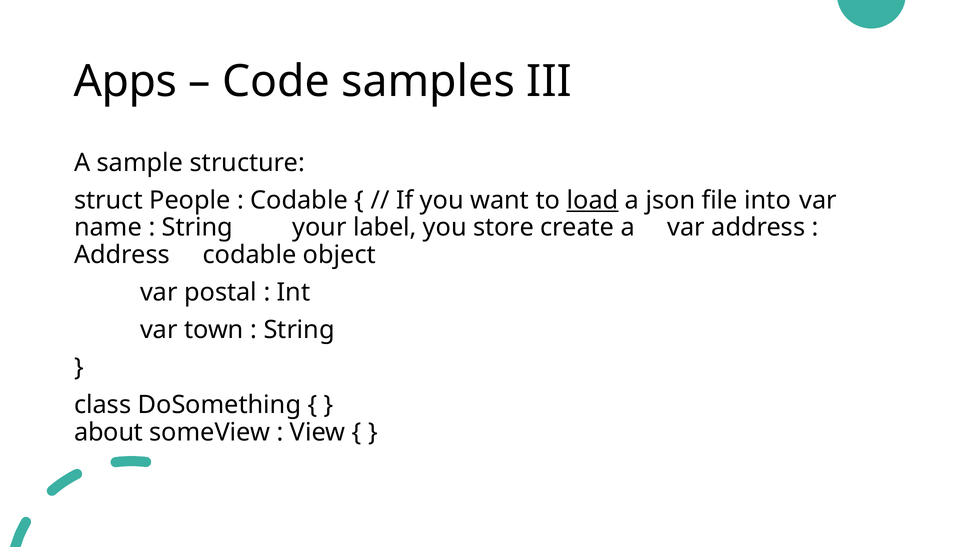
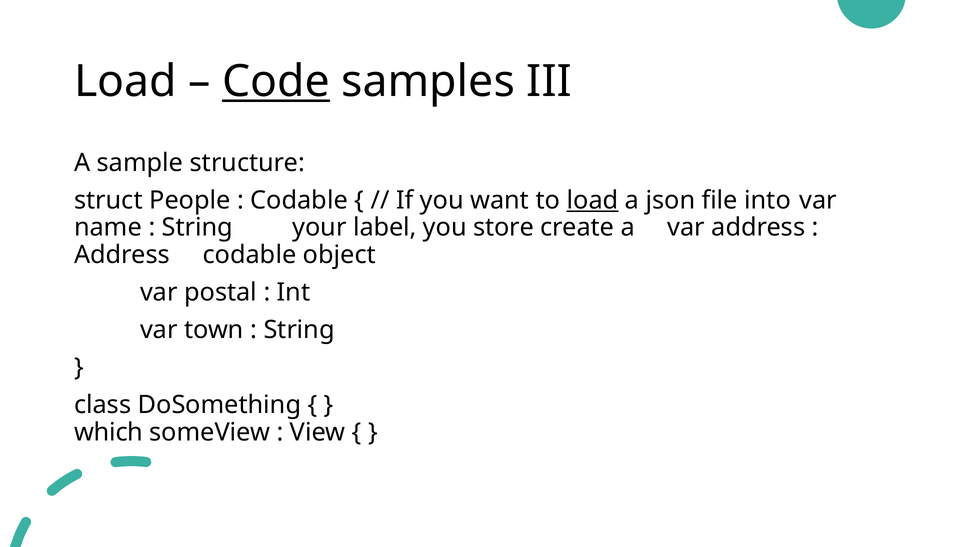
Apps: Apps -> Load (125, 82)
Code underline: none -> present (276, 82)
about: about -> which (109, 432)
